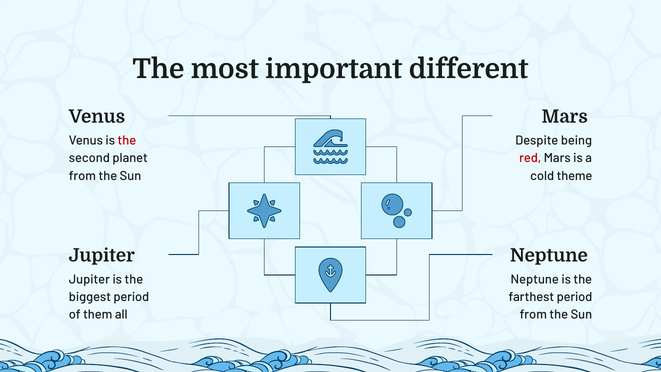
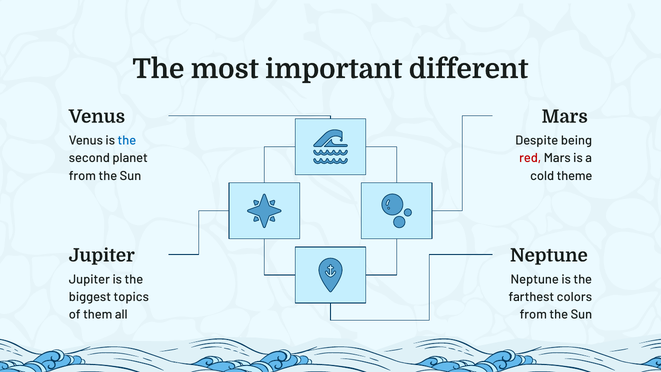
the colour: red -> blue (127, 140)
biggest period: period -> topics (131, 297)
farthest period: period -> colors (574, 297)
